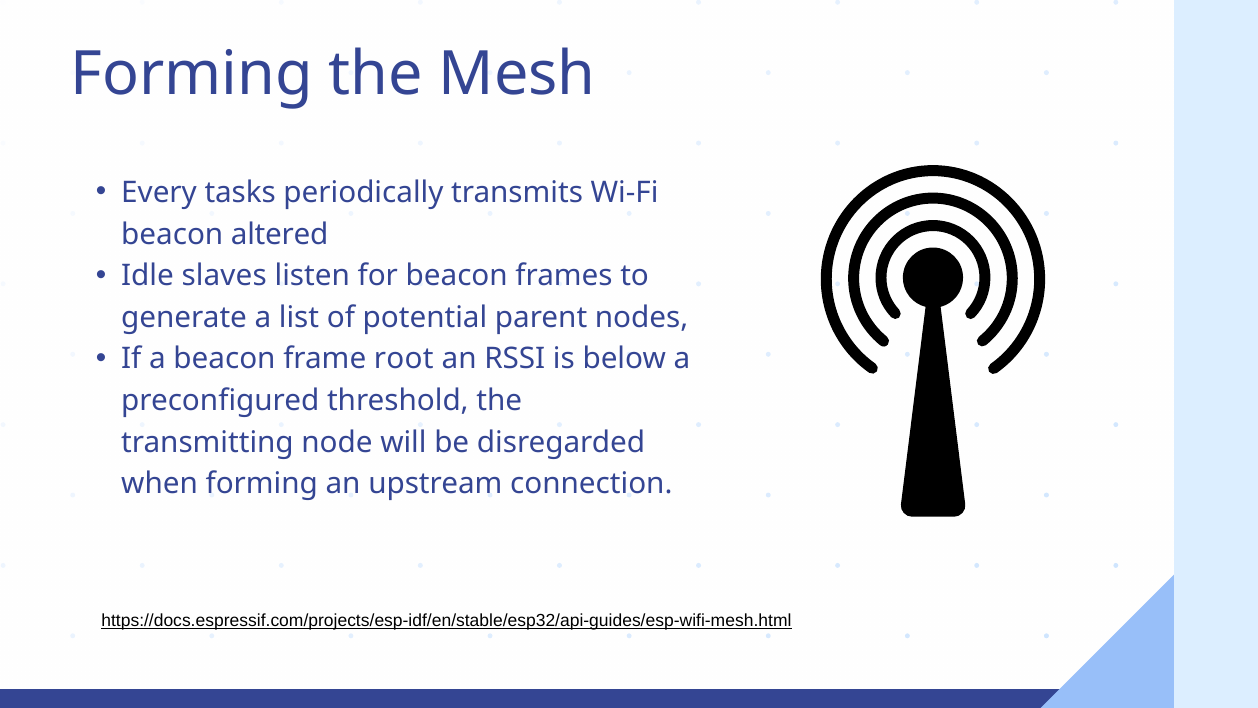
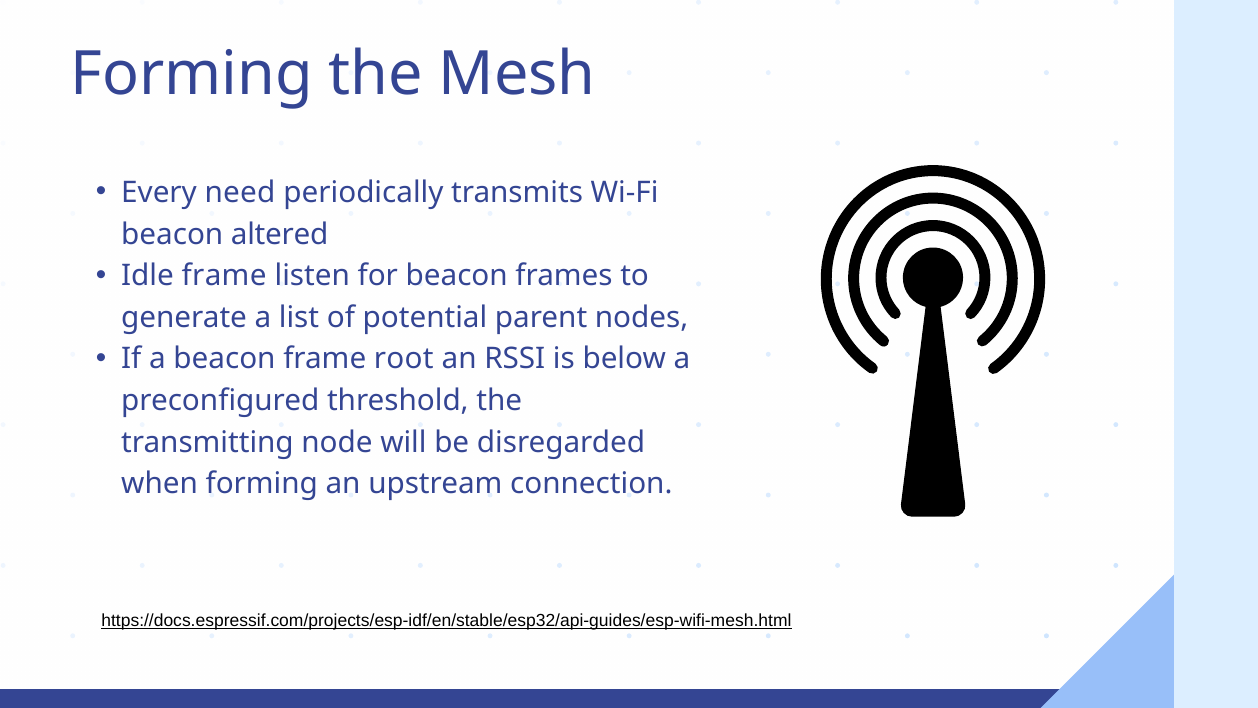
tasks: tasks -> need (240, 193)
Idle slaves: slaves -> frame (224, 276)
